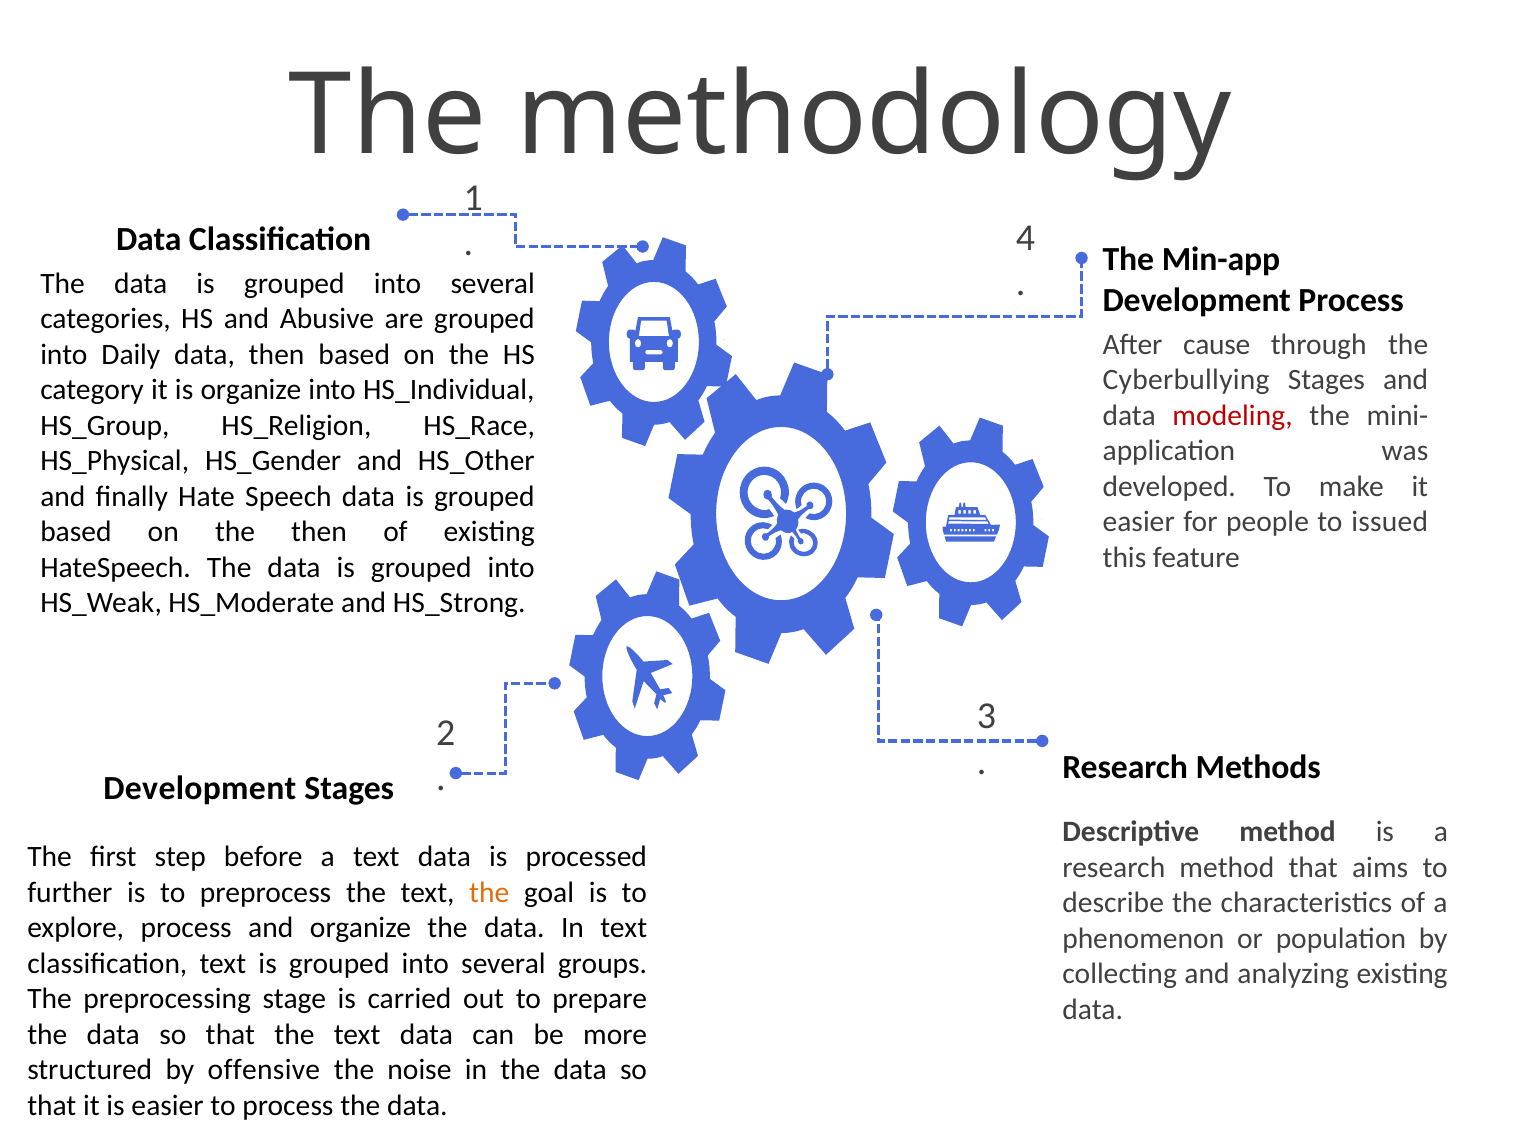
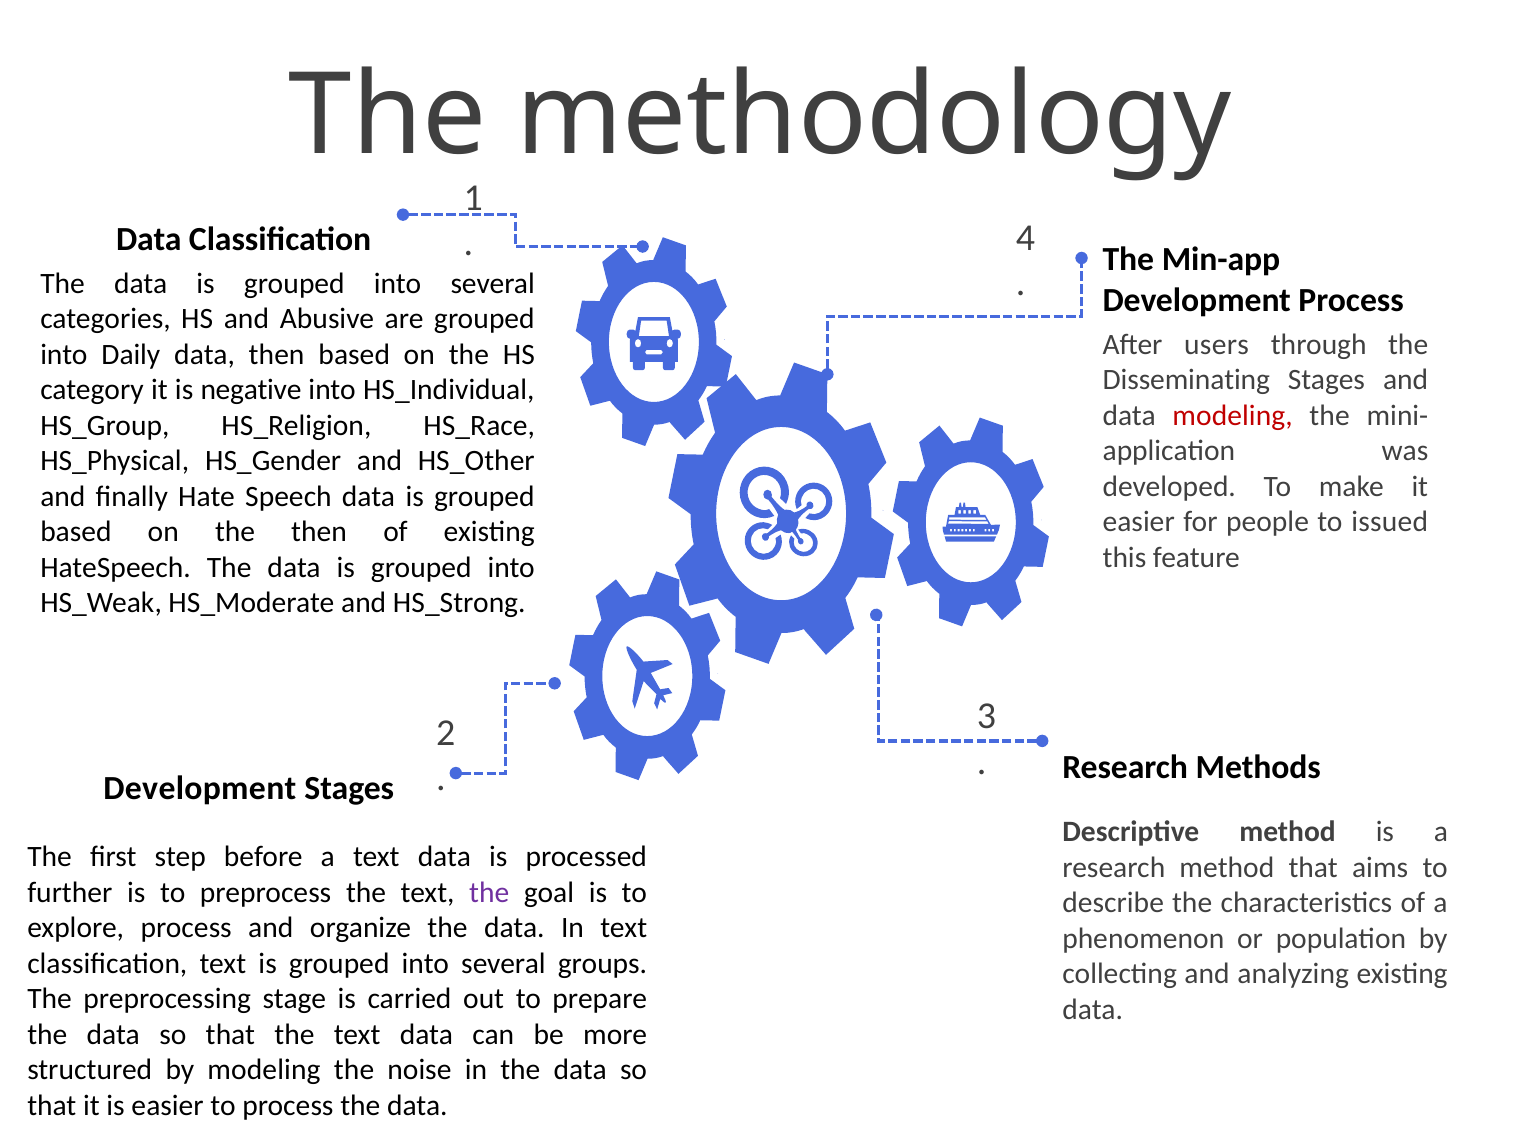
cause: cause -> users (1217, 344)
Cyberbullying: Cyberbullying -> Disseminating (1186, 380)
is organize: organize -> negative (251, 390)
the colour: orange -> purple (489, 892)
by offensive: offensive -> modeling (264, 1069)
